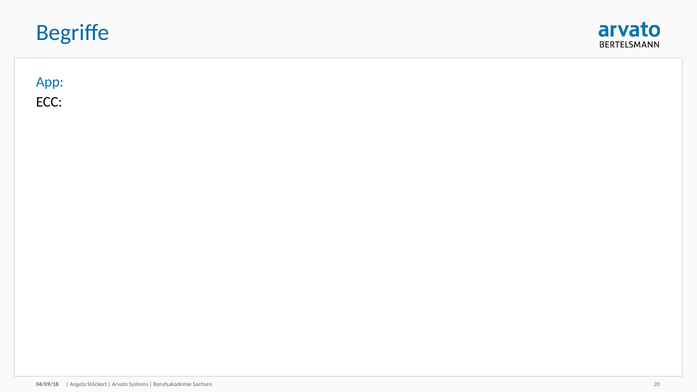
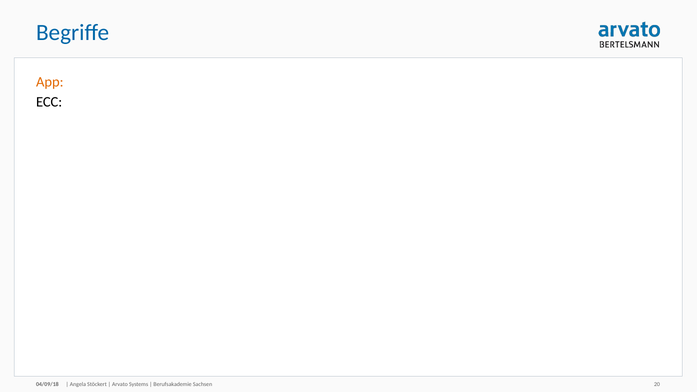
App colour: blue -> orange (50, 82)
